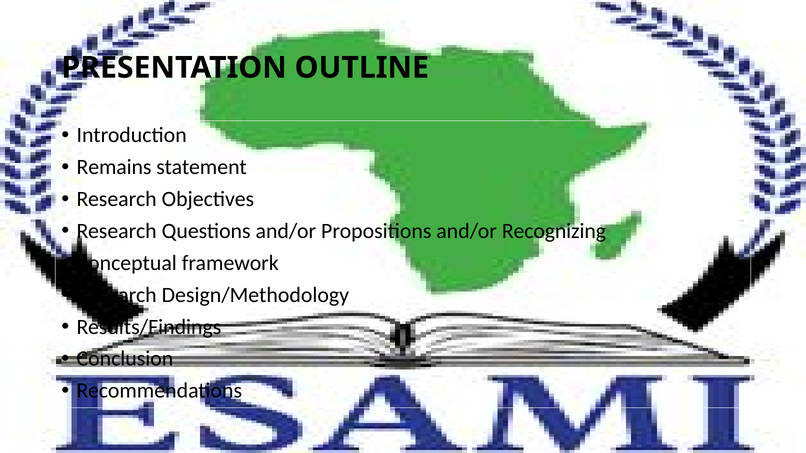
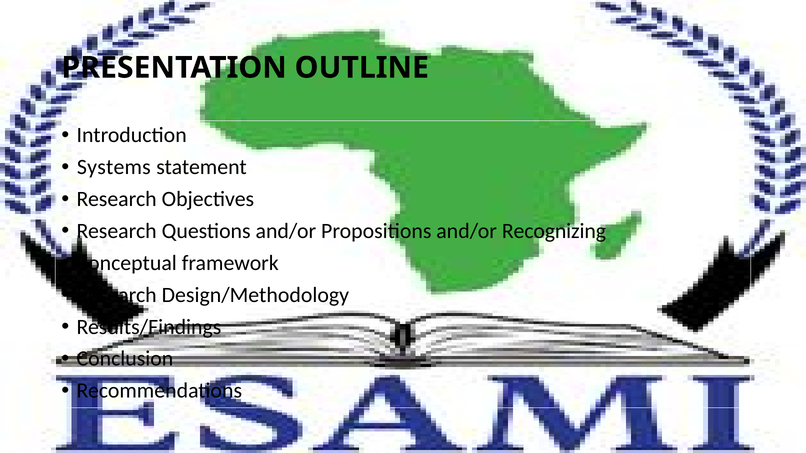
Remains: Remains -> Systems (114, 167)
